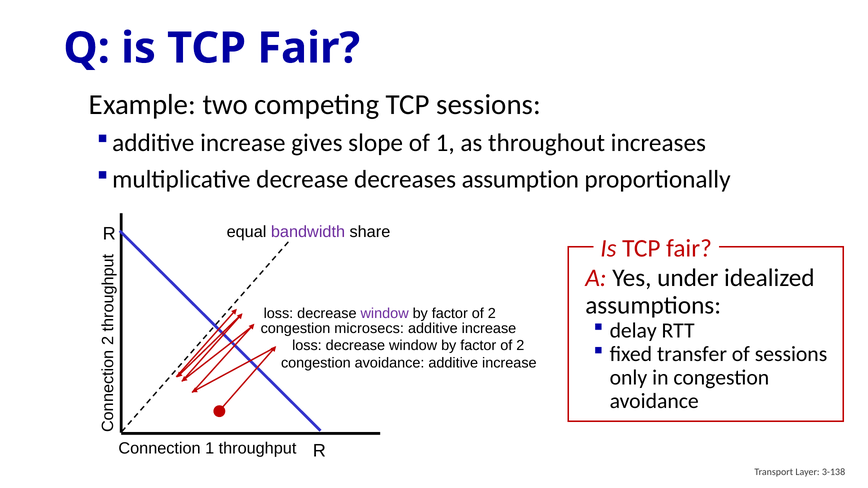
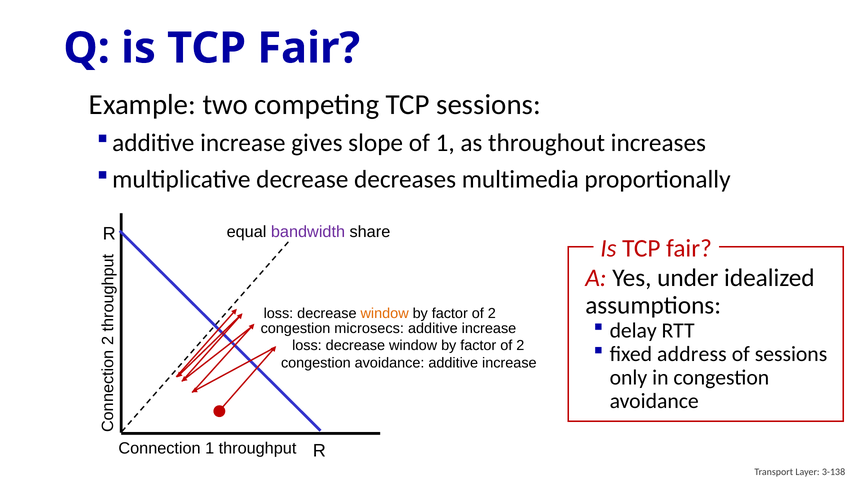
assumption: assumption -> multimedia (520, 179)
window colour: purple -> orange (385, 314)
transfer: transfer -> address (692, 354)
